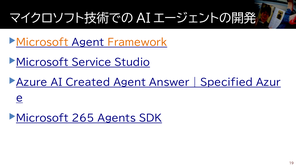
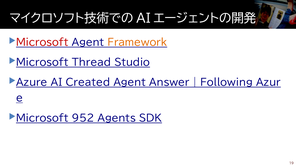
Microsoft colour: orange -> red (42, 43)
Service: Service -> Thread (91, 63)
Specified: Specified -> Following (227, 83)
265: 265 -> 952 (83, 119)
